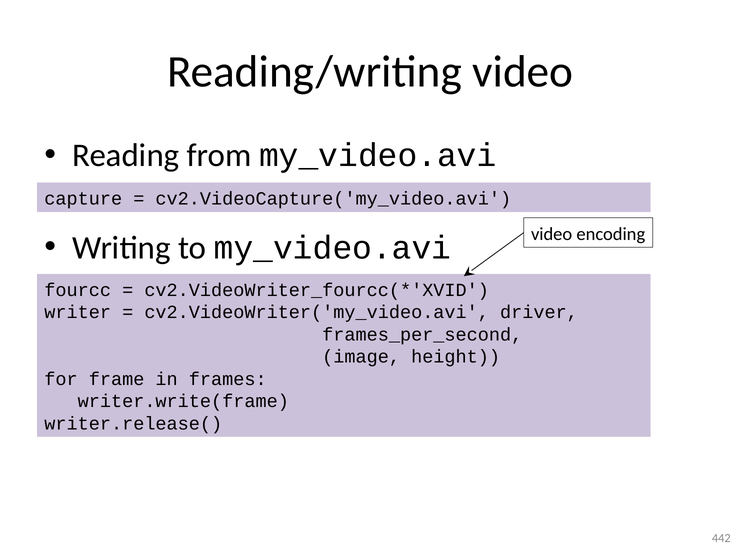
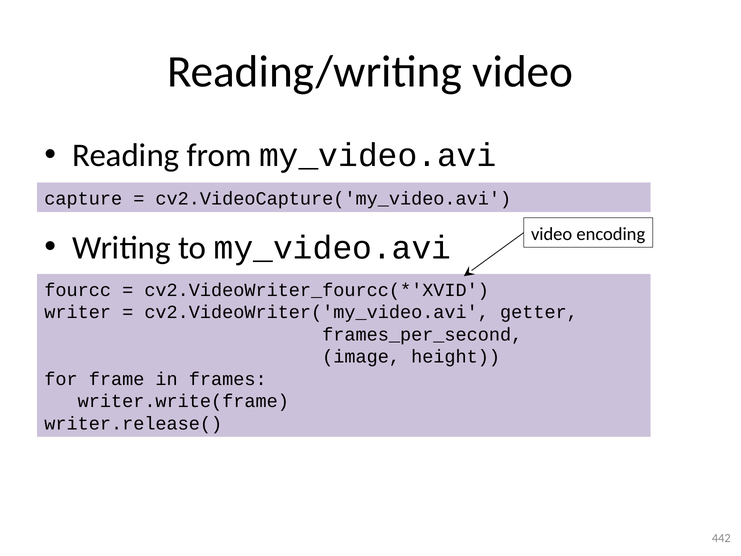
driver: driver -> getter (539, 312)
